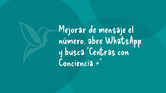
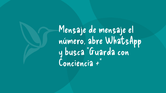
Mejorar: Mejorar -> Mensaje (72, 30)
Centras: Centras -> Guarda (101, 52)
